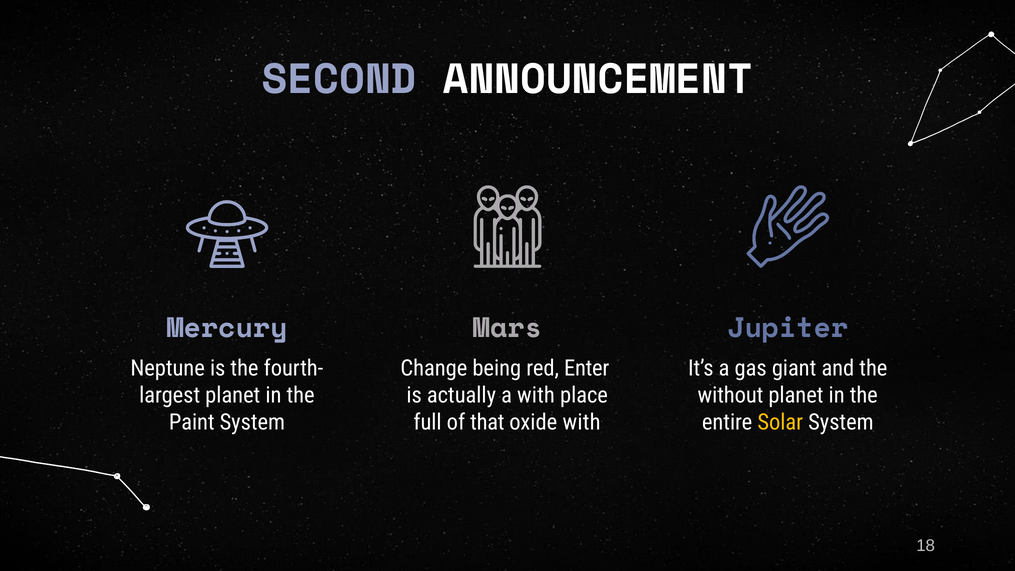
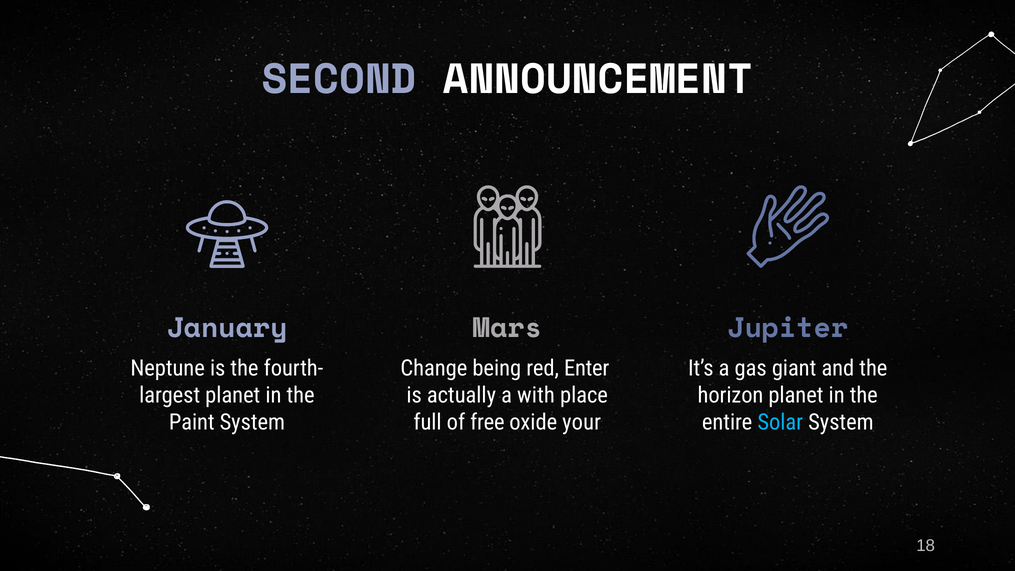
Mercury: Mercury -> January (227, 328)
without: without -> horizon (730, 395)
that: that -> free (487, 423)
oxide with: with -> your (582, 423)
Solar colour: yellow -> light blue (780, 423)
